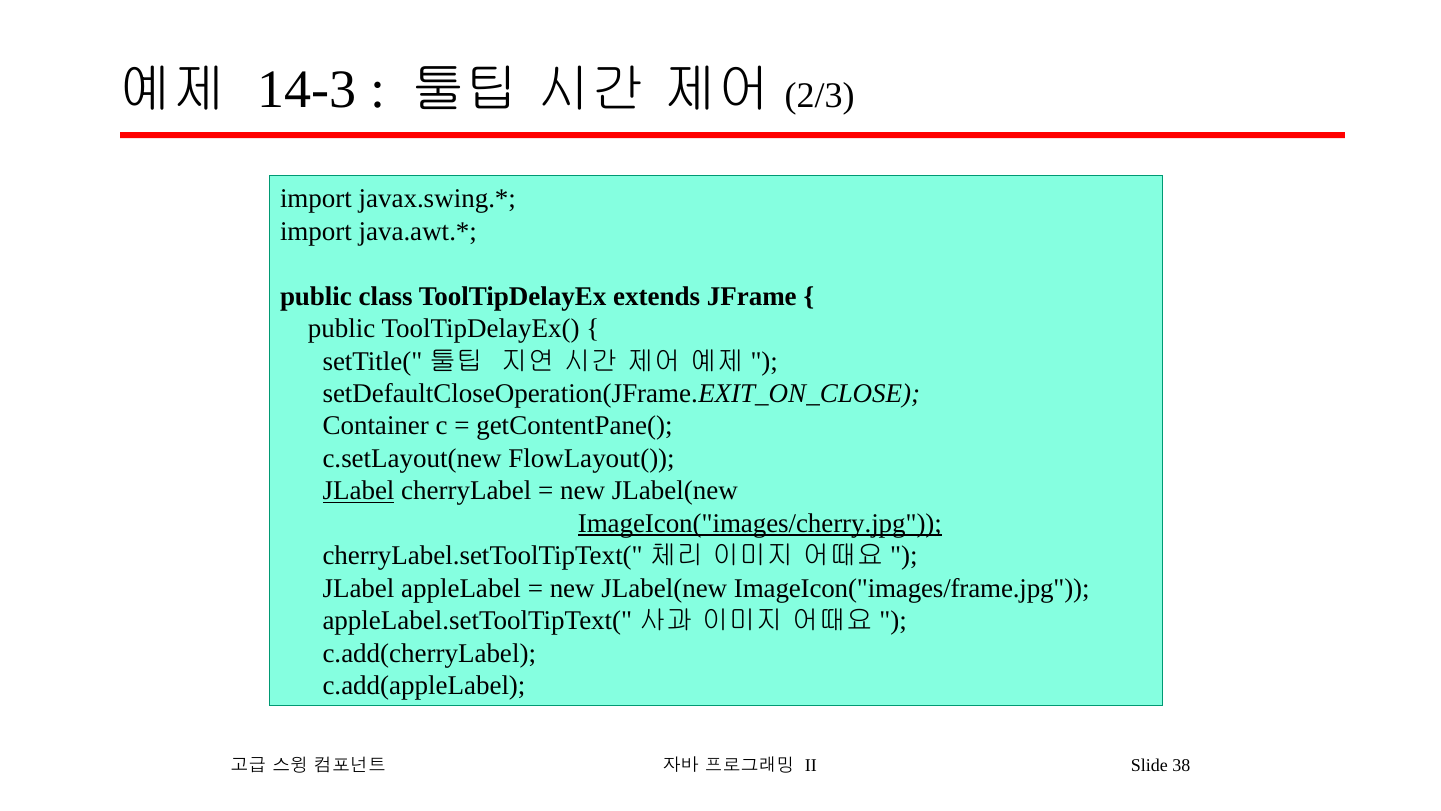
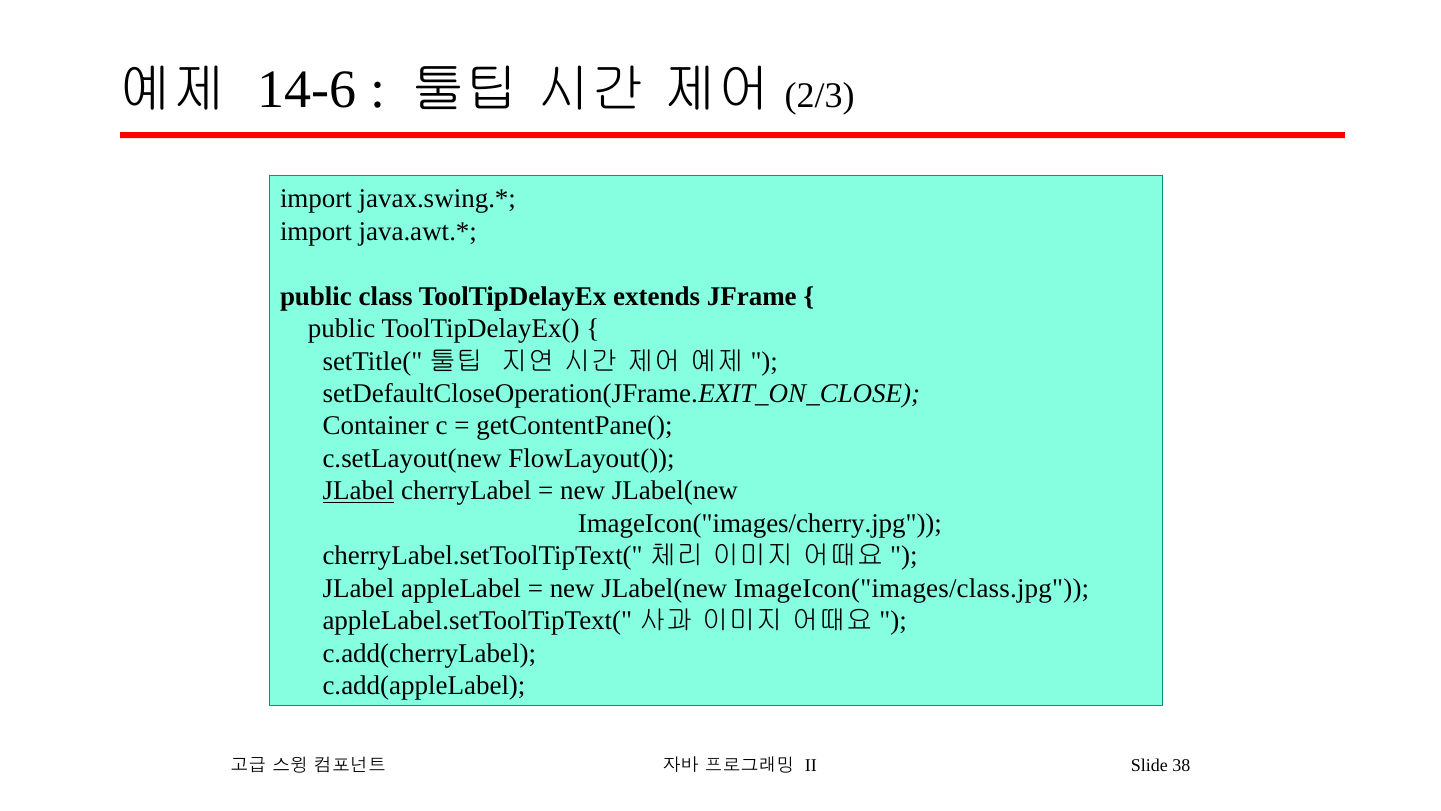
14-3: 14-3 -> 14-6 (307, 89)
ImageIcon("images/cherry.jpg underline: present -> none (760, 523)
ImageIcon("images/frame.jpg: ImageIcon("images/frame.jpg -> ImageIcon("images/class.jpg (912, 588)
